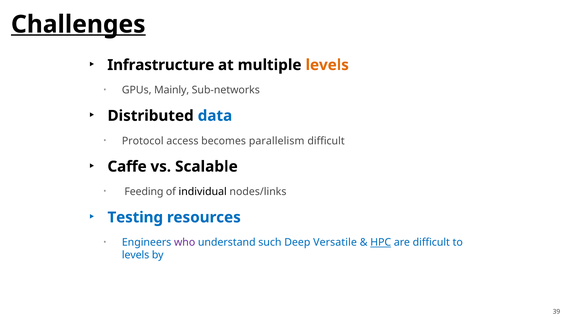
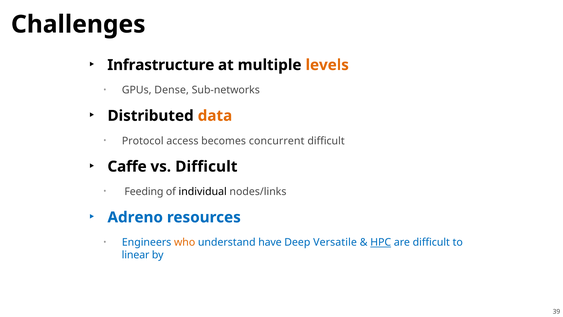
Challenges underline: present -> none (78, 24)
Mainly: Mainly -> Dense (172, 90)
data colour: blue -> orange (215, 116)
parallelism: parallelism -> concurrent (277, 141)
vs Scalable: Scalable -> Difficult (206, 166)
Testing: Testing -> Adreno (135, 217)
who colour: purple -> orange (185, 242)
such: such -> have (270, 242)
levels: levels -> linear (136, 255)
